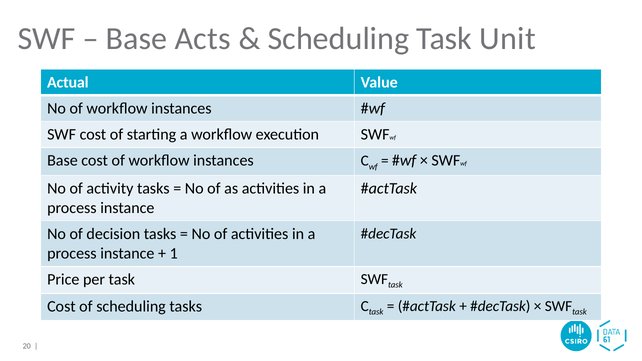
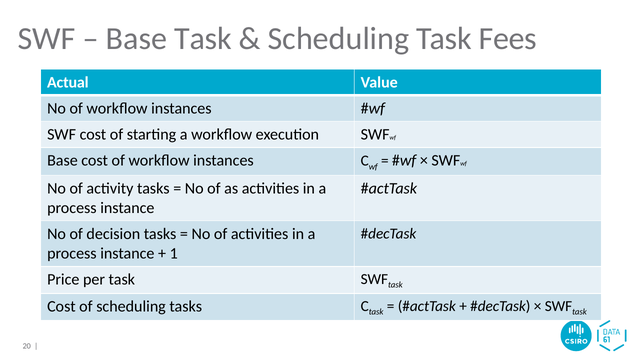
Base Acts: Acts -> Task (203, 39)
Unit: Unit -> Fees (508, 39)
